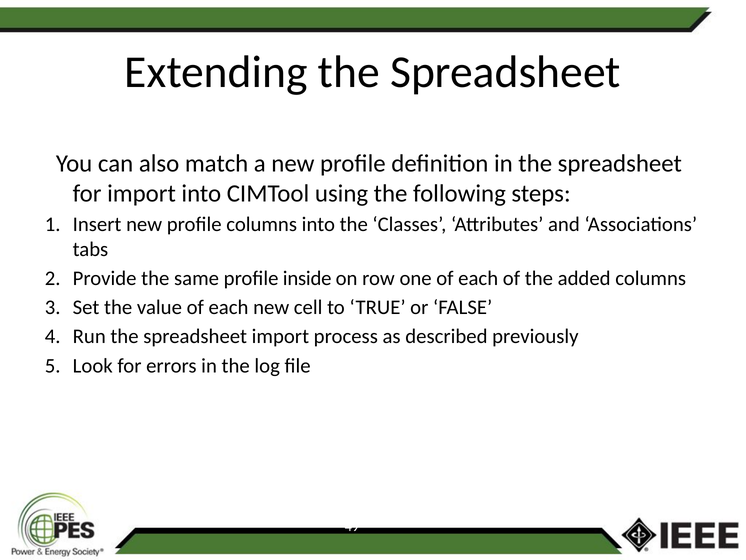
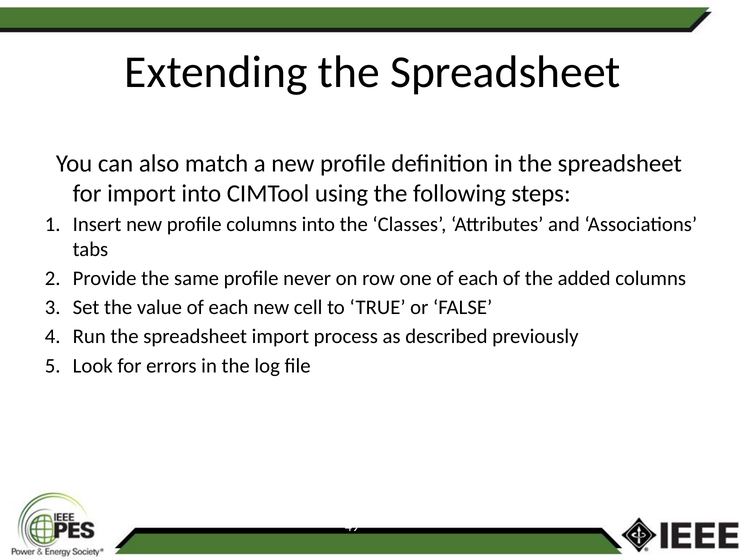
inside: inside -> never (307, 278)
